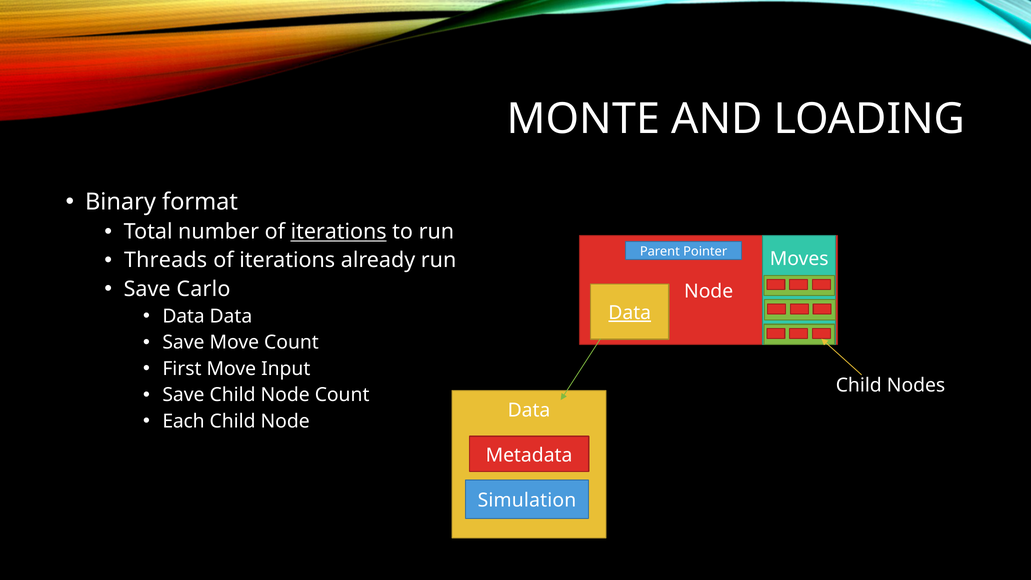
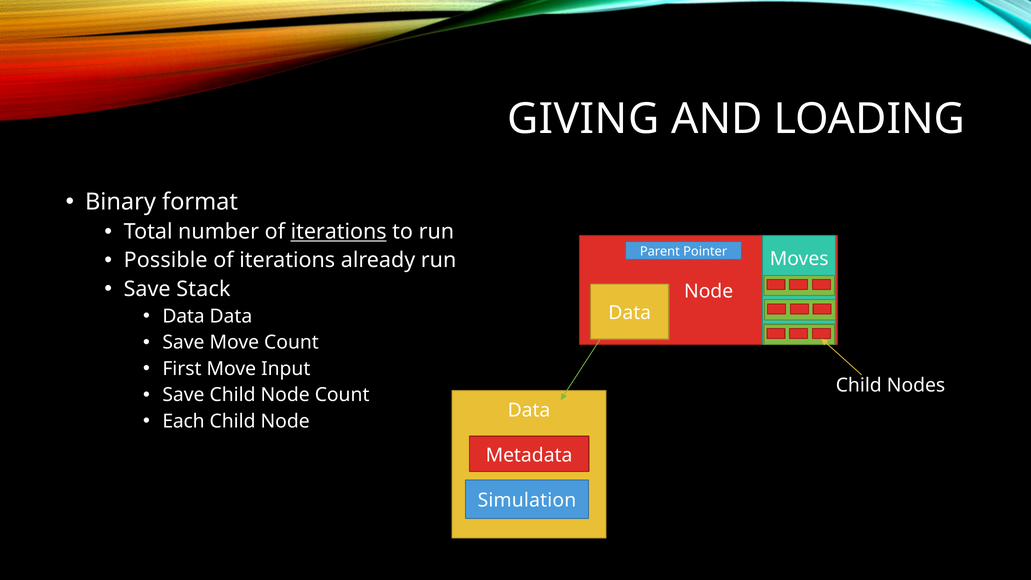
MONTE: MONTE -> GIVING (583, 119)
Threads: Threads -> Possible (166, 260)
Carlo: Carlo -> Stack (203, 289)
Data underline: present -> none (630, 313)
